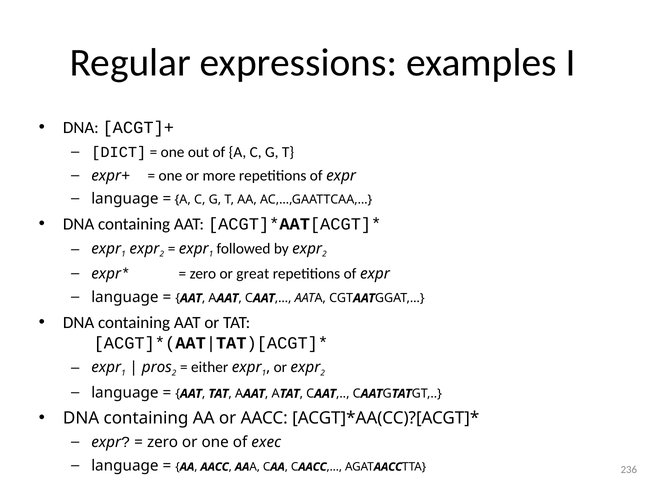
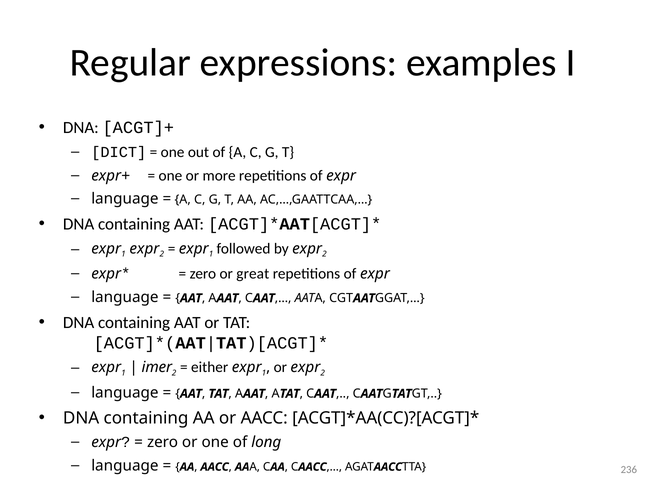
pros: pros -> imer (157, 367)
exec: exec -> long (266, 442)
